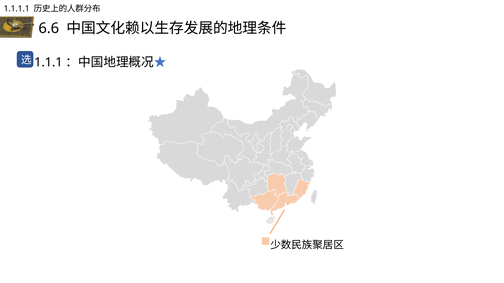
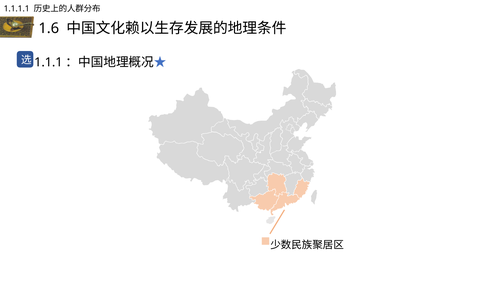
6.6: 6.6 -> 1.6 (49, 28)
